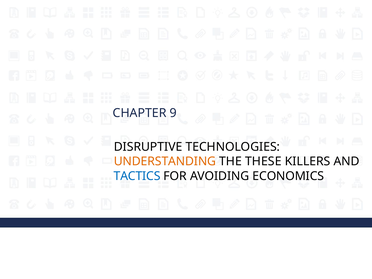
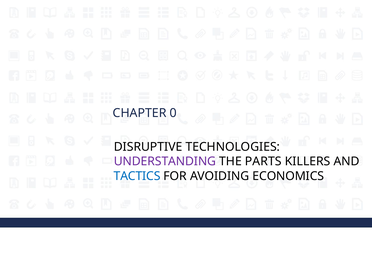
9: 9 -> 0 (173, 113)
UNDERSTANDING colour: orange -> purple (165, 161)
THESE: THESE -> PARTS (263, 161)
